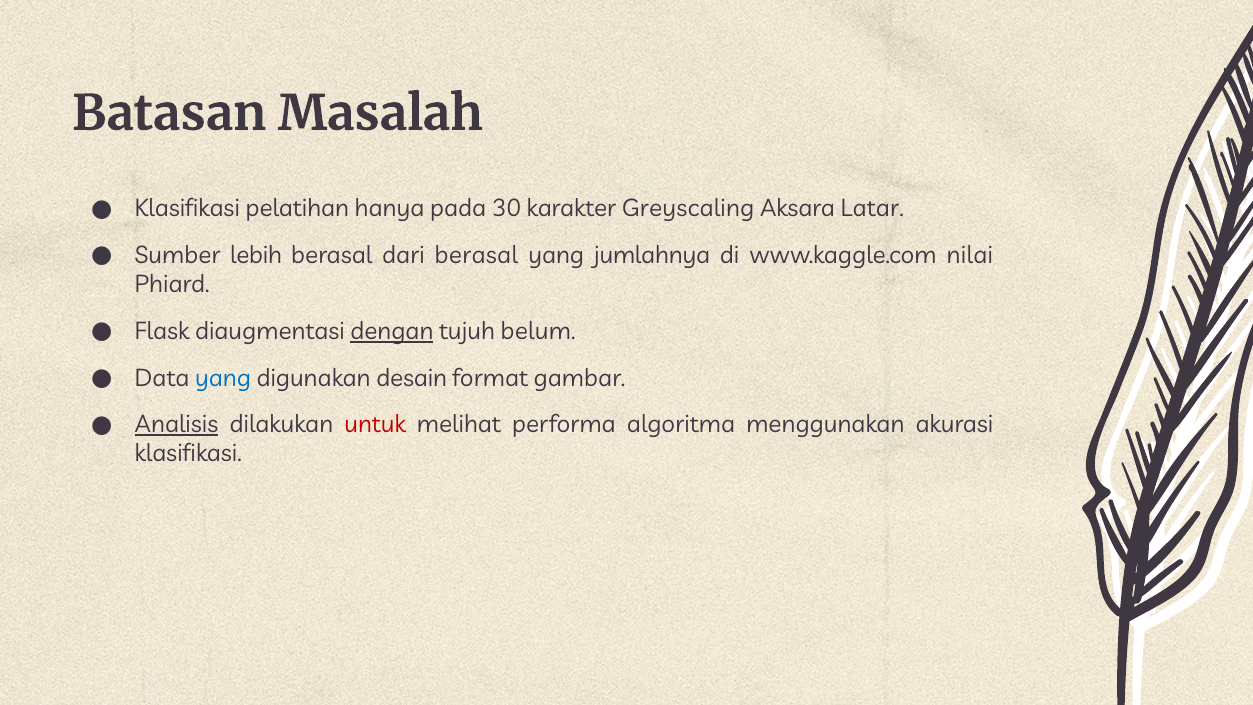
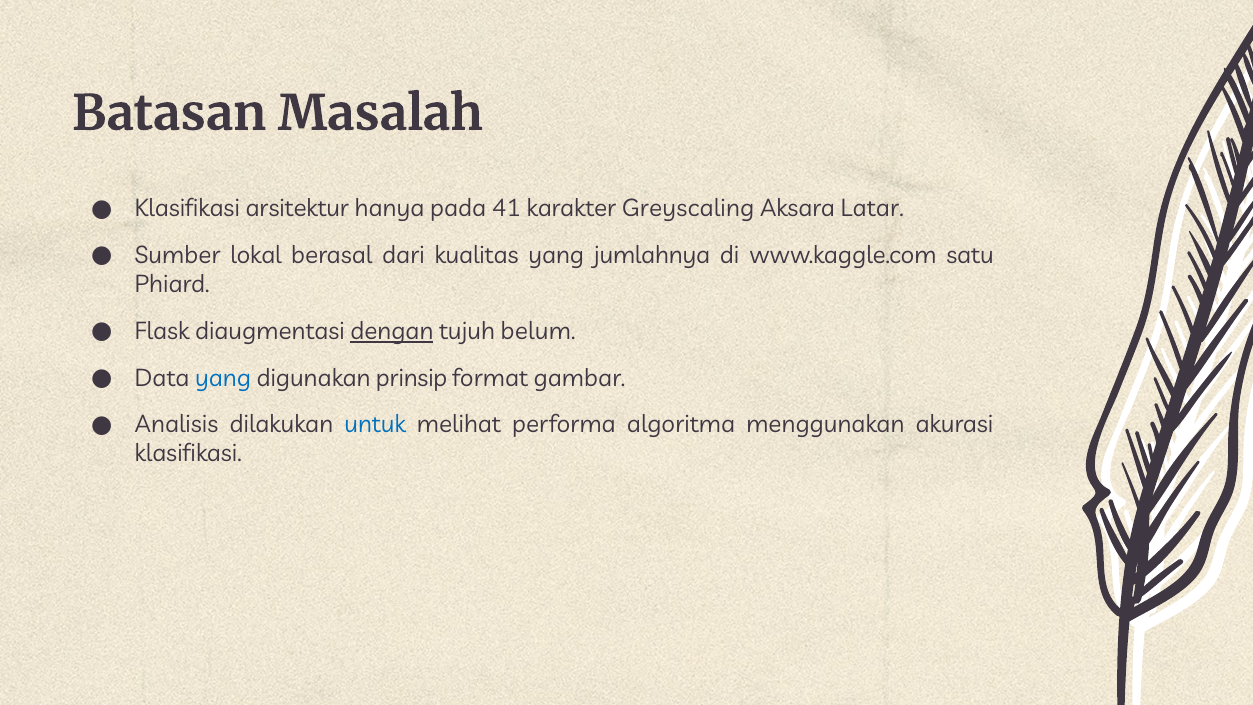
pelatihan: pelatihan -> arsitektur (297, 209)
30: 30 -> 41 (506, 209)
lebih: lebih -> lokal (256, 255)
dari berasal: berasal -> kualitas (477, 255)
nilai: nilai -> satu (970, 255)
desain: desain -> prinsip (412, 378)
Analisis underline: present -> none (177, 425)
untuk colour: red -> blue (375, 425)
